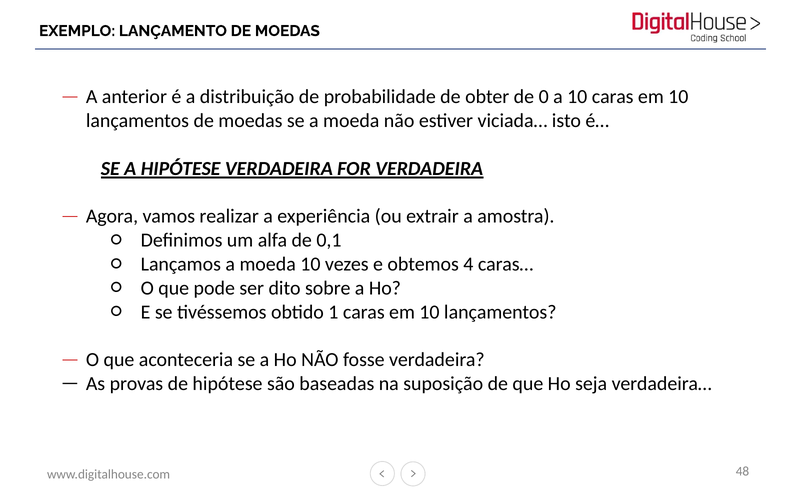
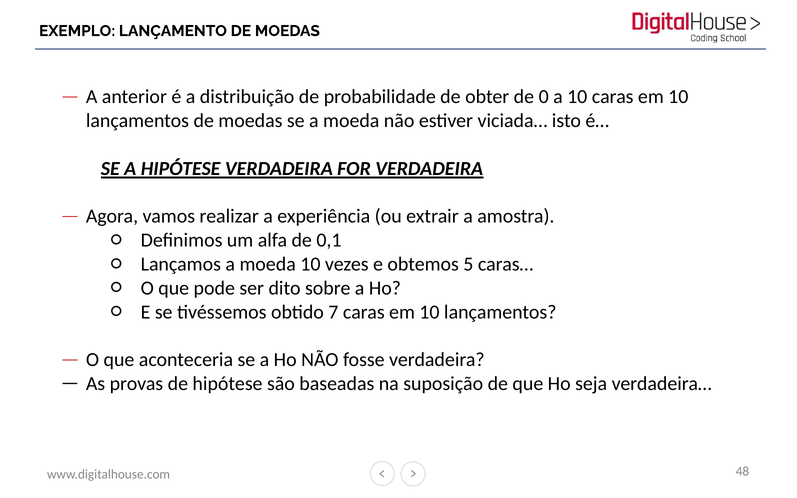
4: 4 -> 5 (468, 264)
1: 1 -> 7 (333, 312)
